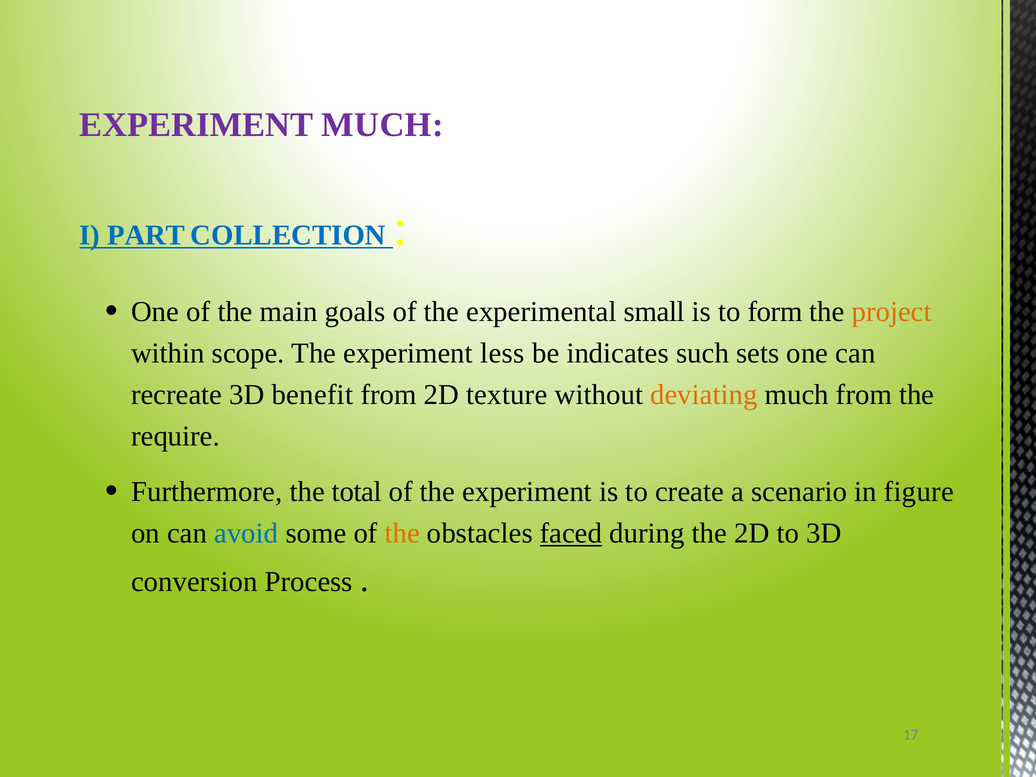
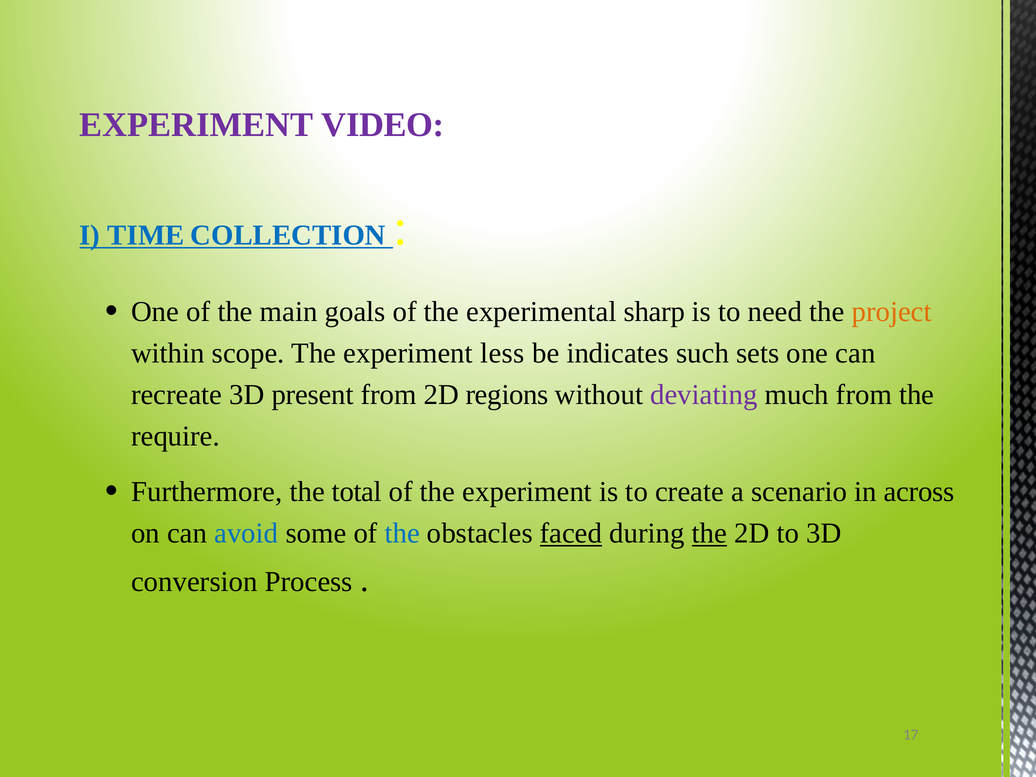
EXPERIMENT MUCH: MUCH -> VIDEO (383, 125)
PART: PART -> TIME (146, 235)
small: small -> sharp (654, 312)
form: form -> need (775, 312)
benefit: benefit -> present (313, 395)
texture: texture -> regions (507, 395)
deviating colour: orange -> purple (704, 395)
figure: figure -> across (919, 492)
the colour: orange -> blue (402, 533)
the underline: none -> present (709, 533)
